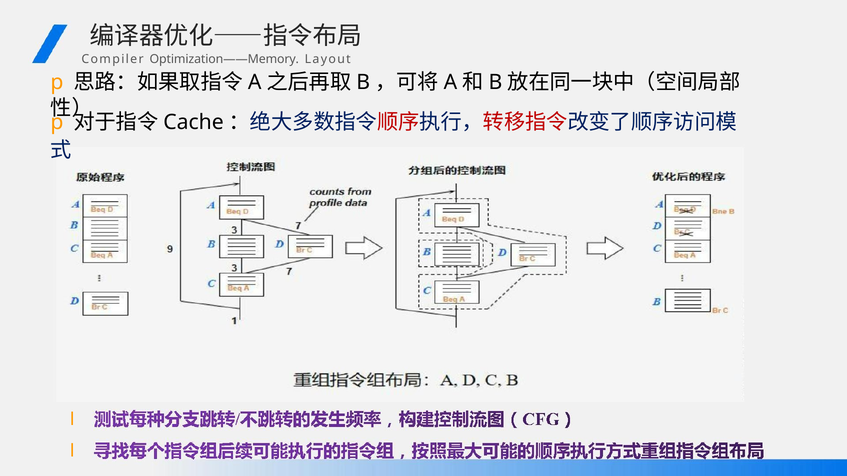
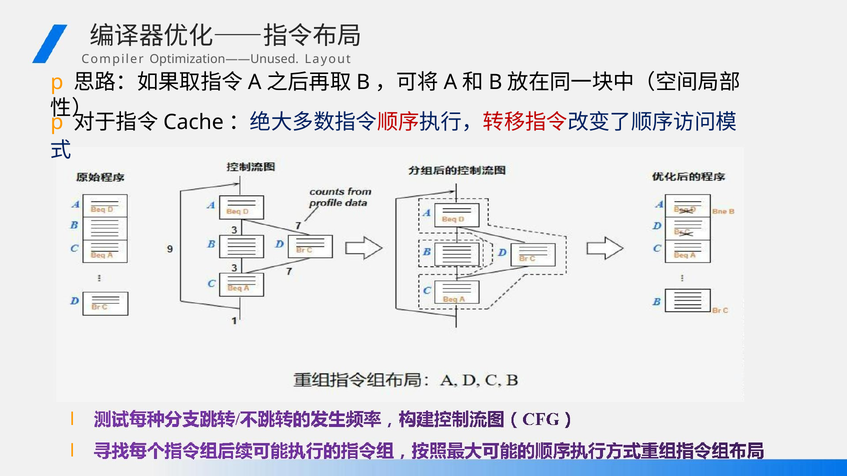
Optimization——Memory: Optimization——Memory -> Optimization——Unused (224, 59)
